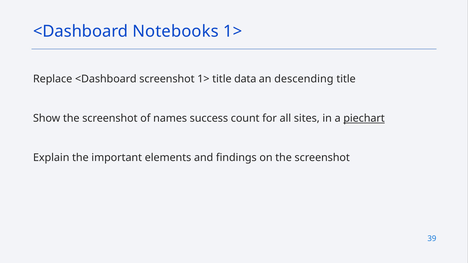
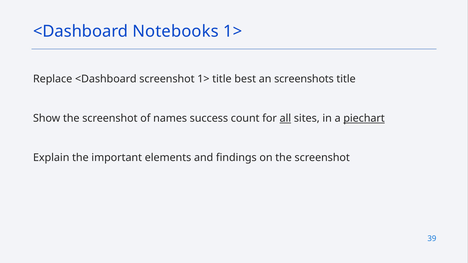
data: data -> best (245, 79)
descending: descending -> screenshots (304, 79)
all underline: none -> present (285, 118)
